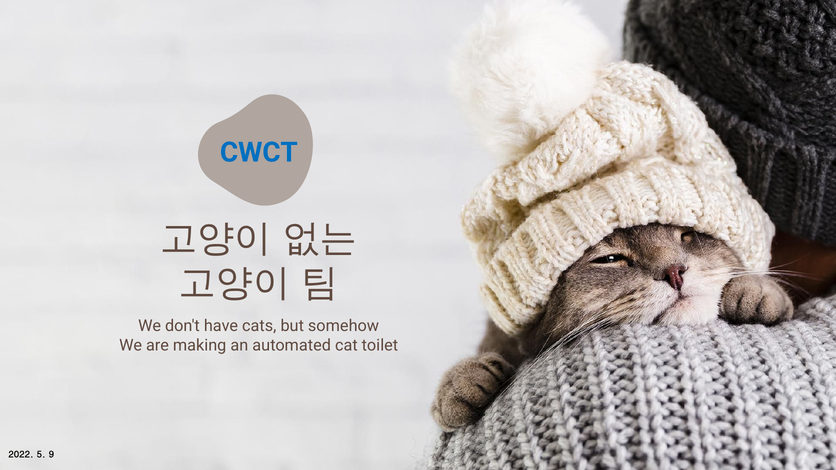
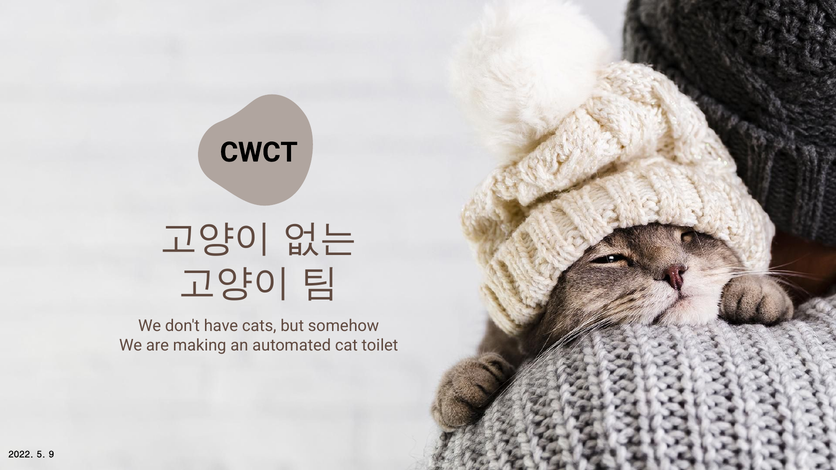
CWCT colour: blue -> black (259, 152)
